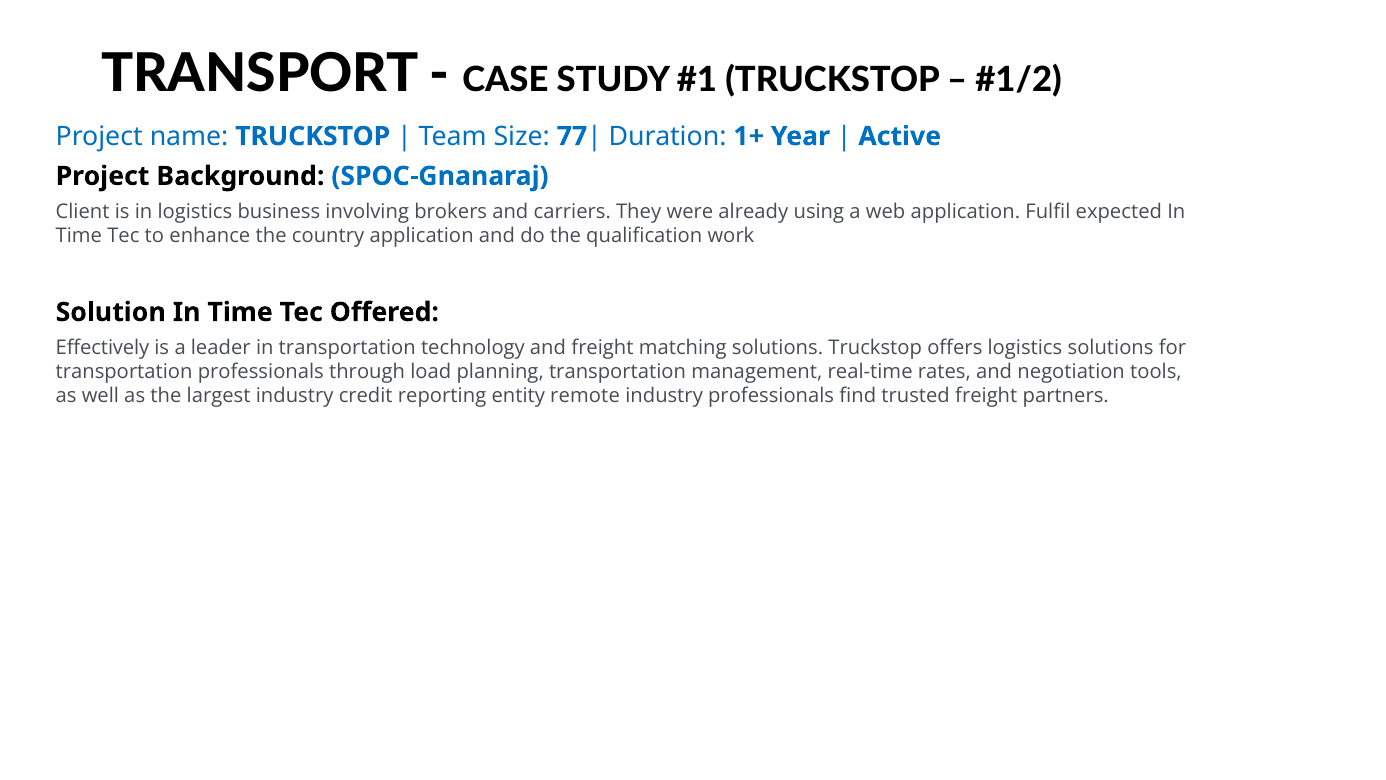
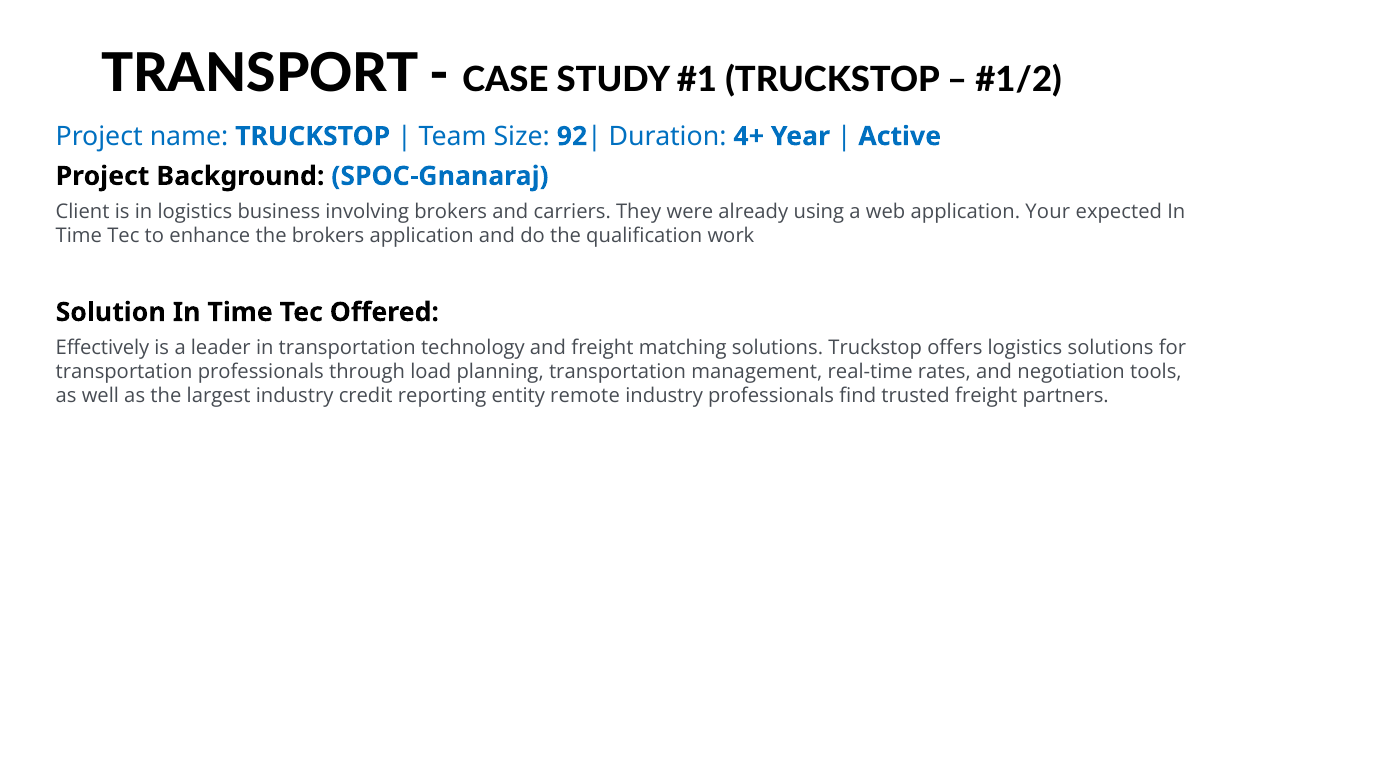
77: 77 -> 92 (572, 136)
1+: 1+ -> 4+ (749, 136)
Fulfil: Fulfil -> Your (1048, 211)
the country: country -> brokers (328, 236)
